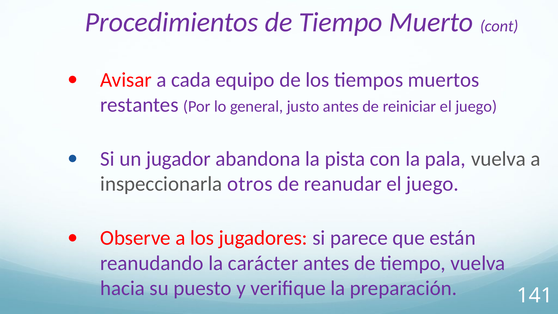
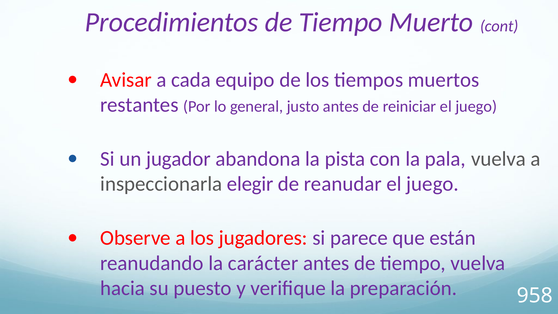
otros: otros -> elegir (250, 184)
141: 141 -> 958 (535, 295)
